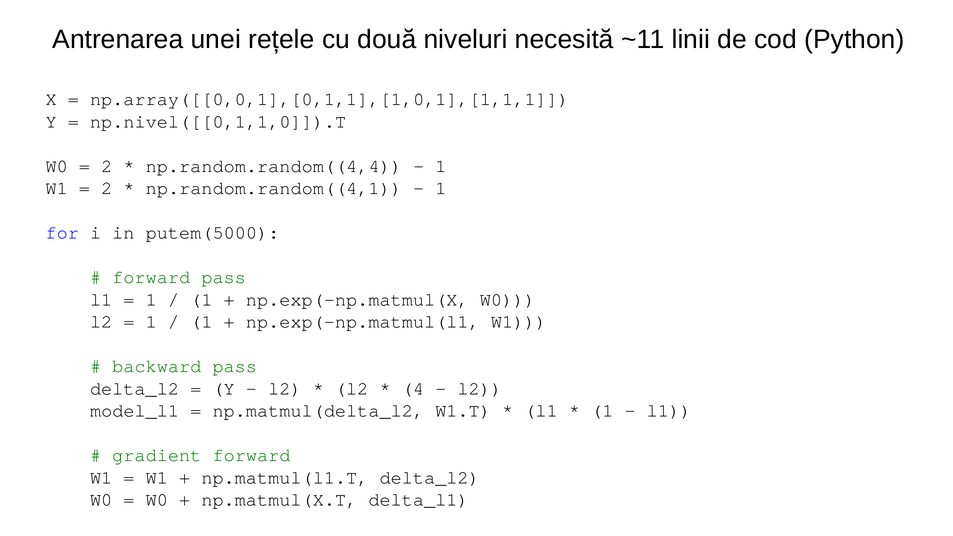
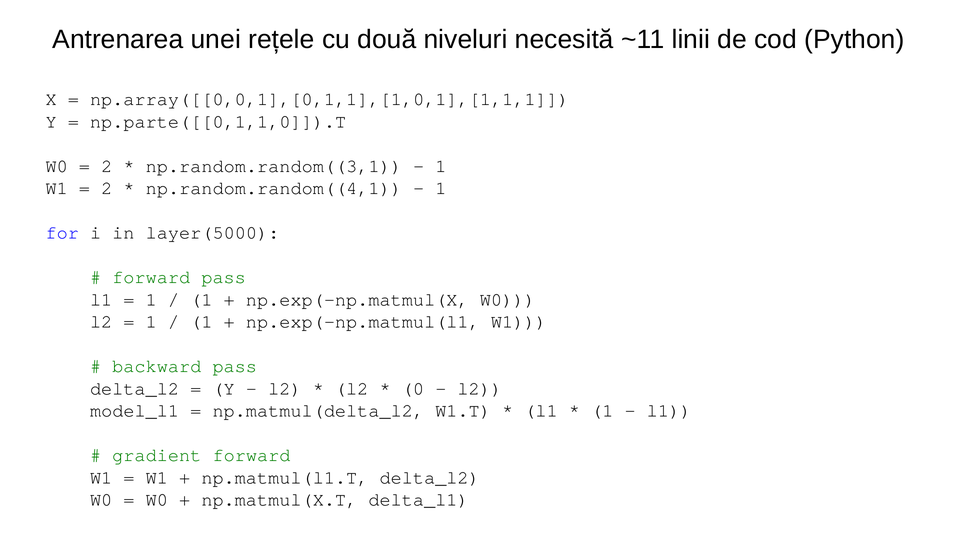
np.nivel([[0,1,1,0]]).T: np.nivel([[0,1,1,0]]).T -> np.parte([[0,1,1,0]]).T (218, 122)
np.random.random((4,4: np.random.random((4,4 -> np.random.random((3,1 (274, 166)
putem(5000: putem(5000 -> layer(5000 (213, 233)
4: 4 -> 0 (413, 389)
